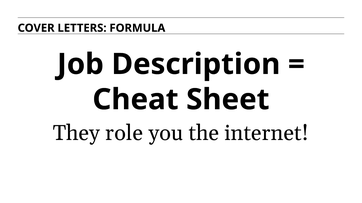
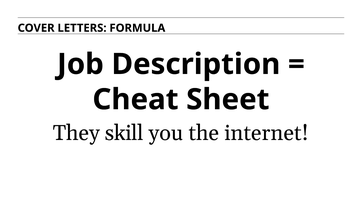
role: role -> skill (124, 133)
